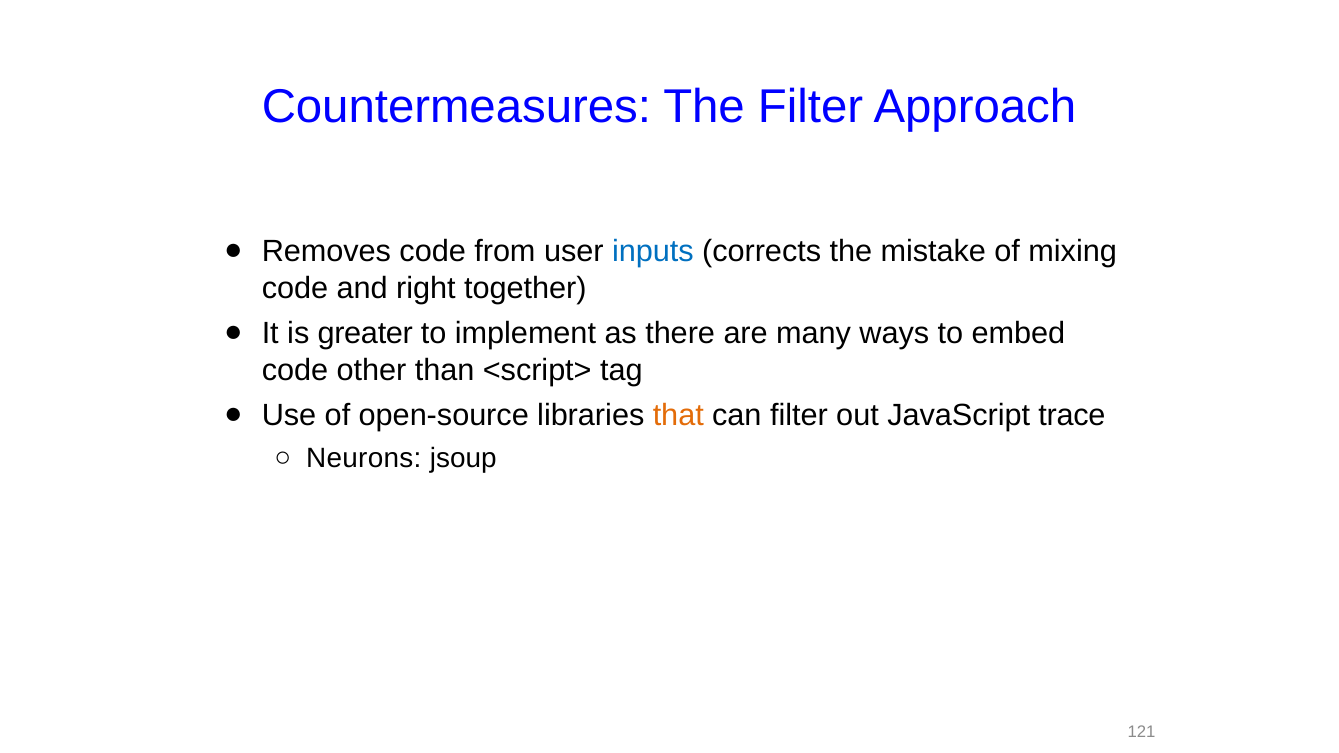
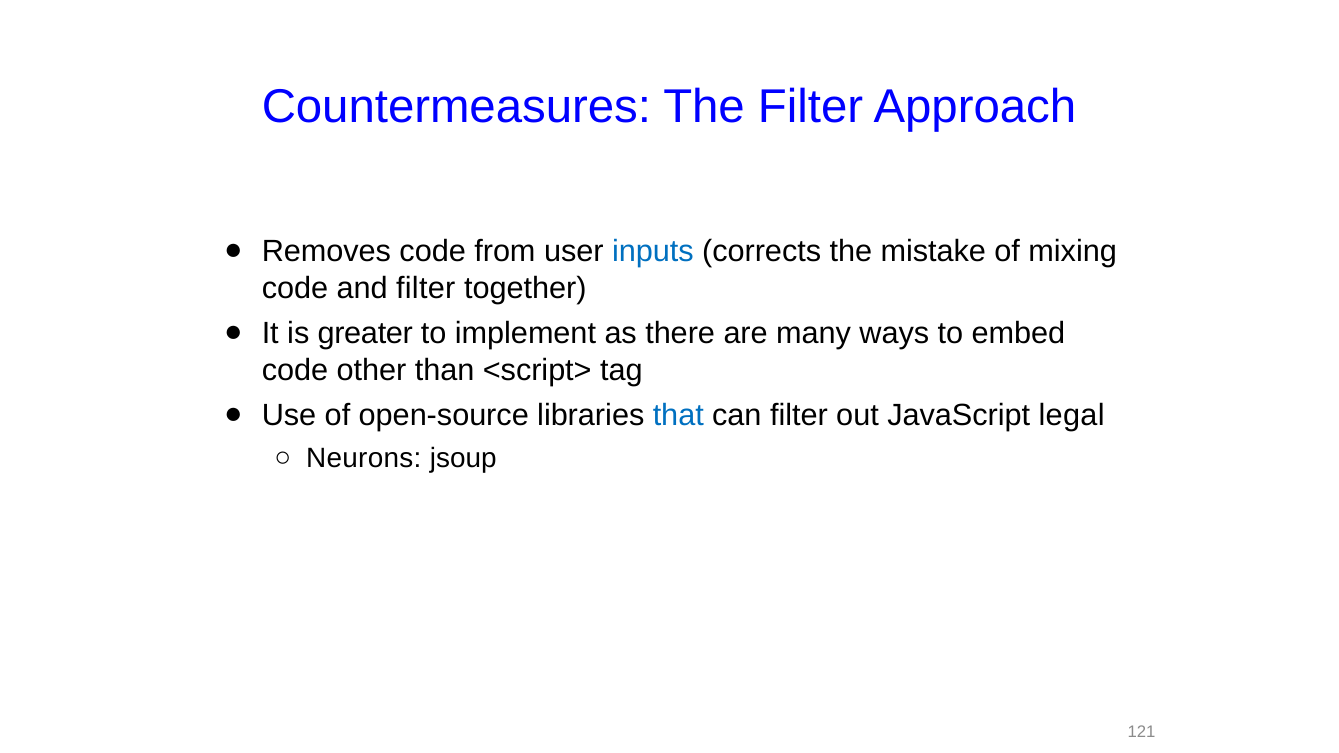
and right: right -> filter (426, 288)
that colour: orange -> blue (678, 415)
trace: trace -> legal (1072, 415)
